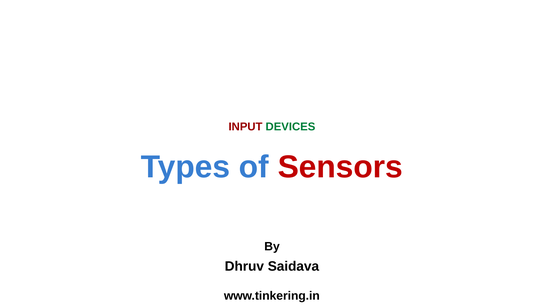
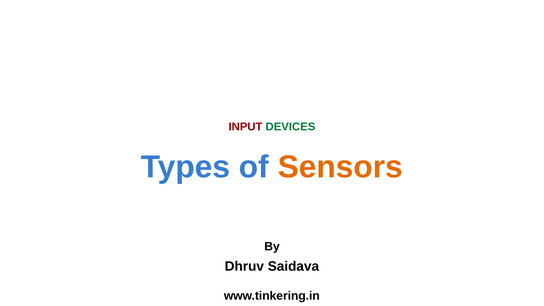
Sensors colour: red -> orange (340, 167)
